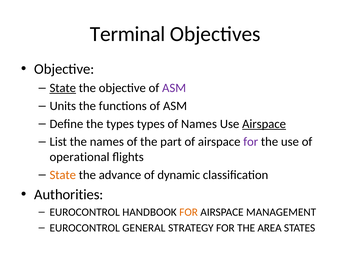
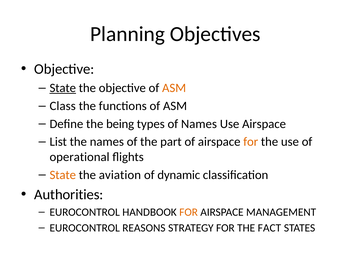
Terminal: Terminal -> Planning (128, 34)
ASM colour: purple -> orange (174, 88)
Units: Units -> Class (63, 106)
the types: types -> being (120, 124)
Airspace underline: present -> none (264, 124)
for colour: purple -> orange (251, 142)
advance: advance -> aviation (120, 175)
GENERAL: GENERAL -> REASONS (144, 228)
AREA: AREA -> FACT (269, 228)
